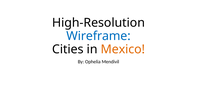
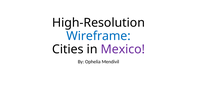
Mexico colour: orange -> purple (123, 49)
